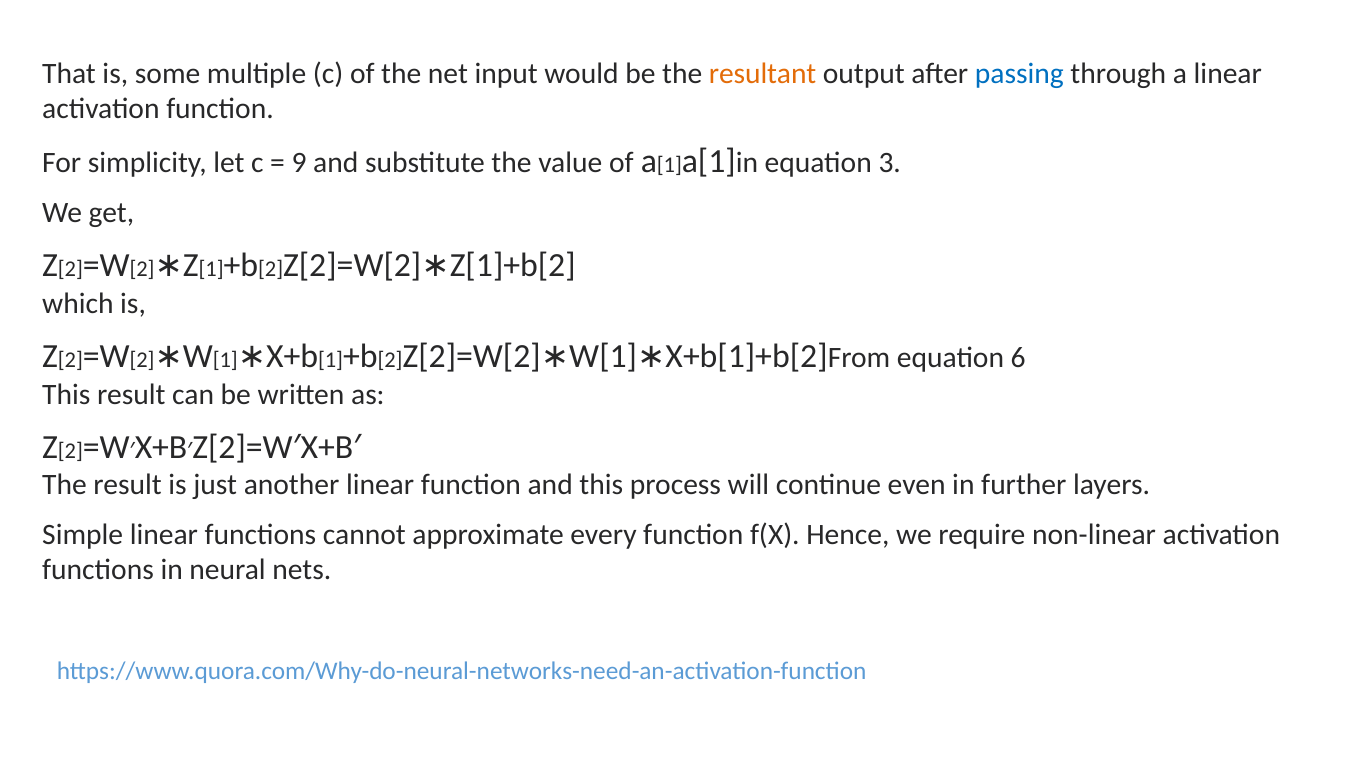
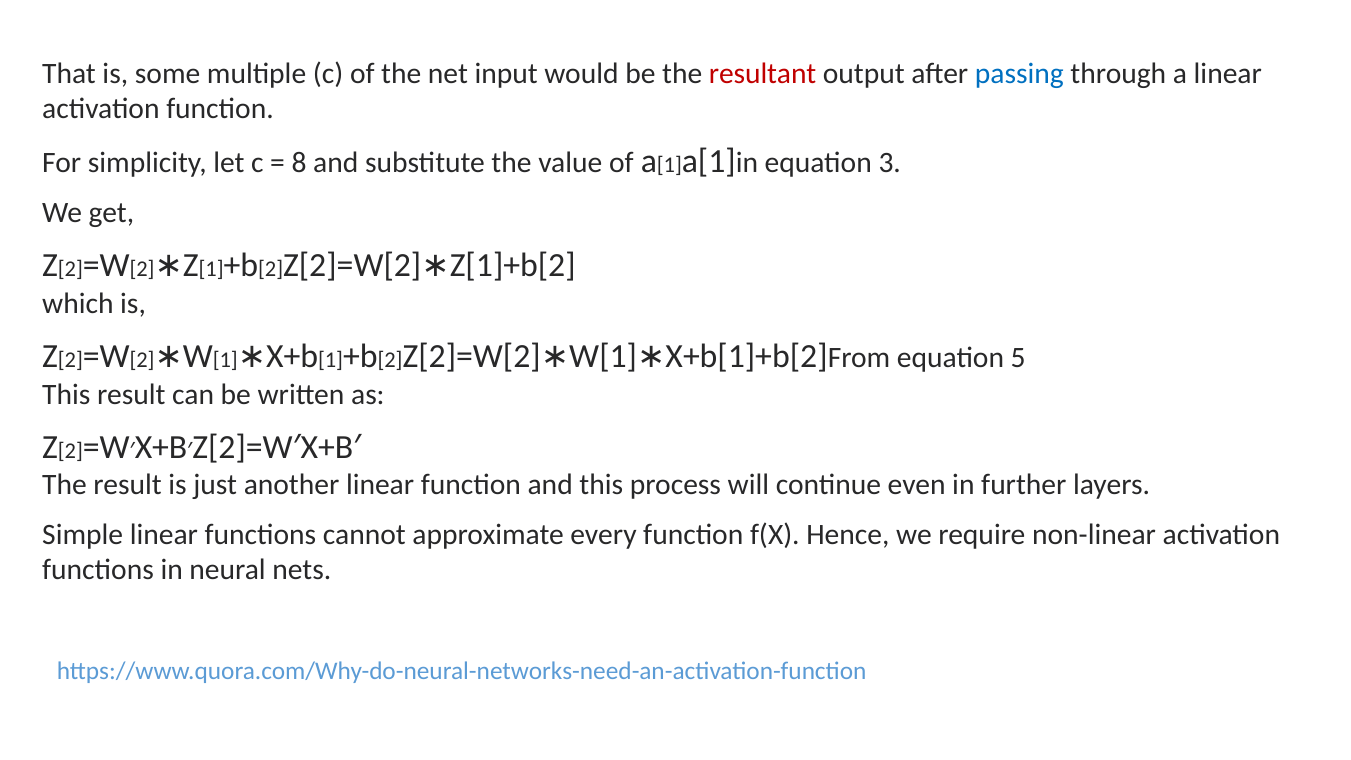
resultant colour: orange -> red (763, 73)
9: 9 -> 8 (299, 163)
6: 6 -> 5 (1018, 358)
